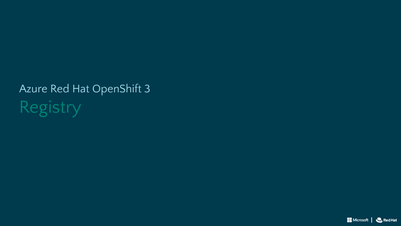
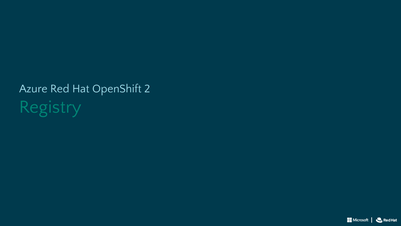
3: 3 -> 2 (147, 89)
